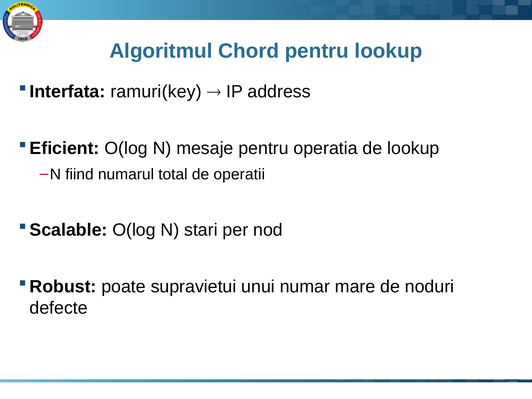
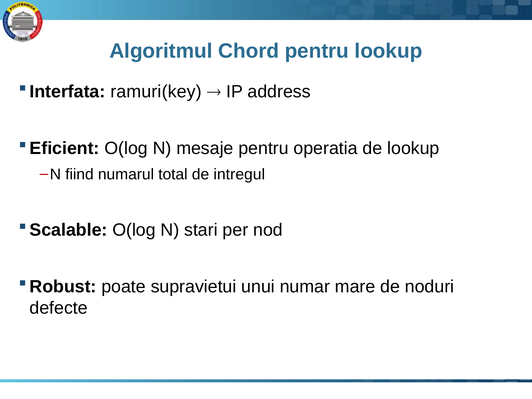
operatii: operatii -> intregul (239, 174)
